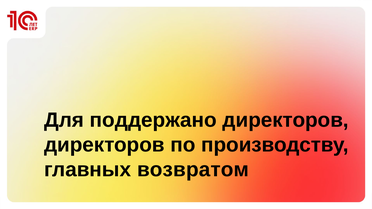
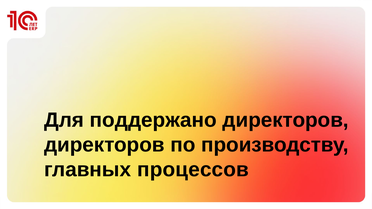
возвратом: возвратом -> процессов (193, 170)
